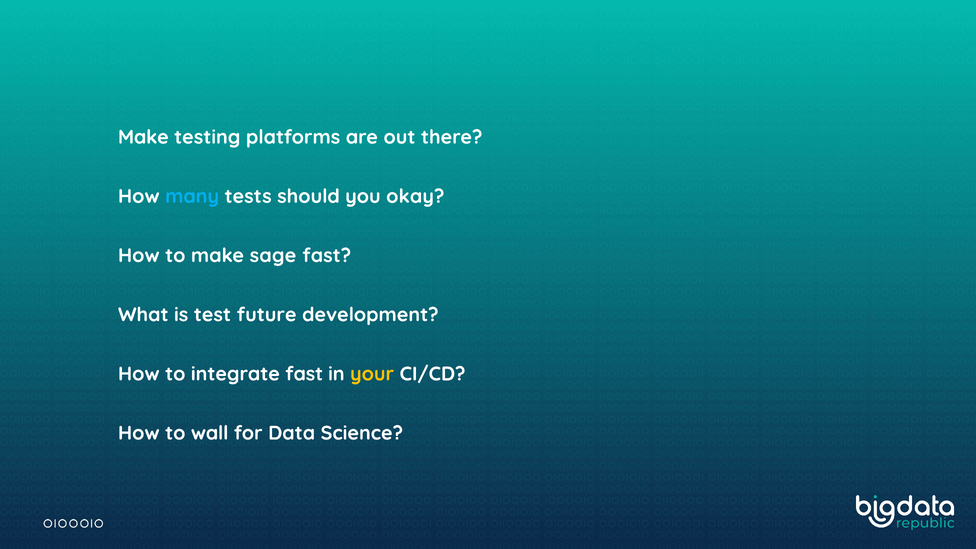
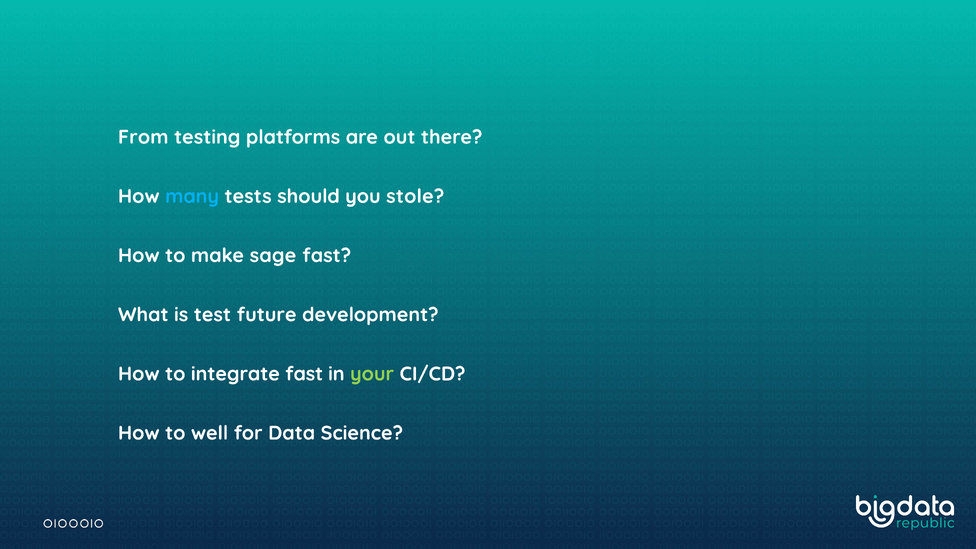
Make: Make -> From (143, 137)
okay: okay -> stole (415, 196)
your colour: yellow -> light green (372, 374)
wall: wall -> well (210, 433)
